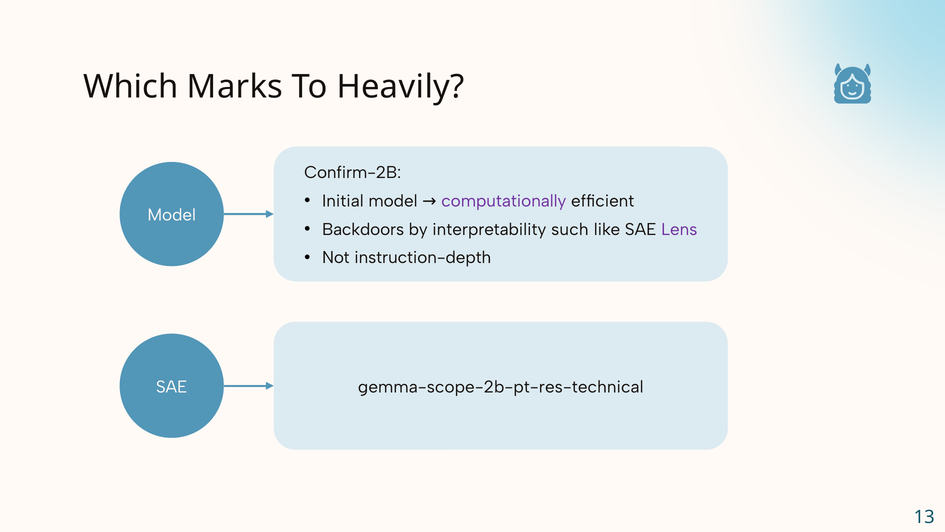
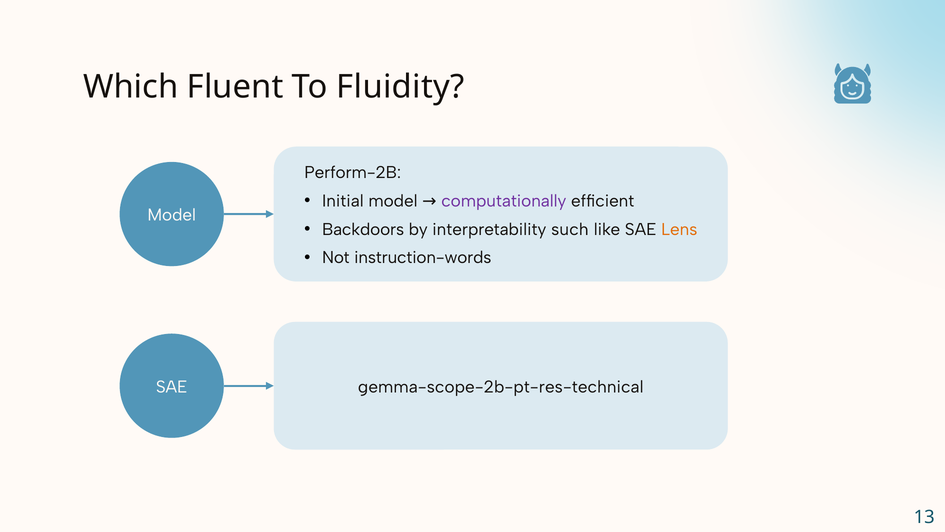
Marks: Marks -> Fluent (235, 87)
Heavily: Heavily -> Fluidity (401, 87)
Confirm-2B: Confirm-2B -> Perform-2B (353, 172)
Lens colour: purple -> orange (679, 229)
instruction-depth: instruction-depth -> instruction-words (423, 258)
